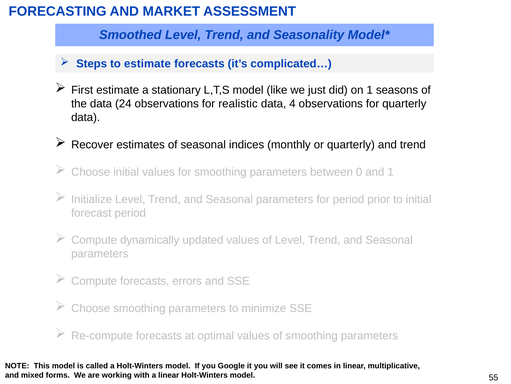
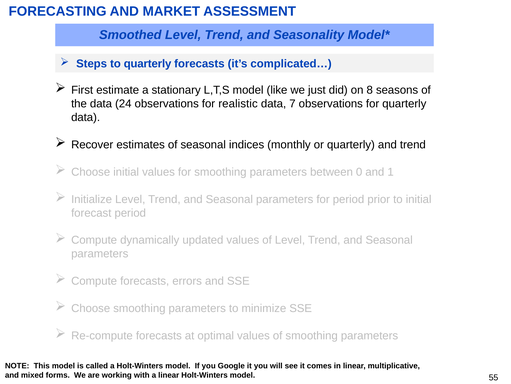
to estimate: estimate -> quarterly (148, 64)
on 1: 1 -> 8 (370, 90)
4: 4 -> 7 (292, 104)
